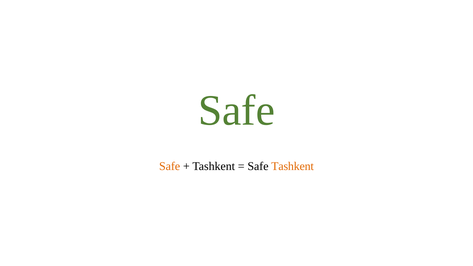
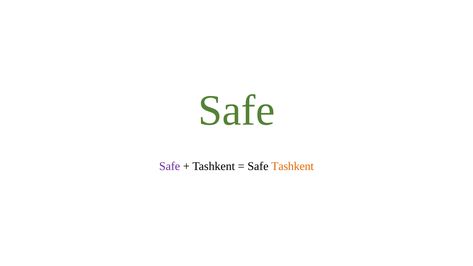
Safe colour: orange -> purple (170, 166)
